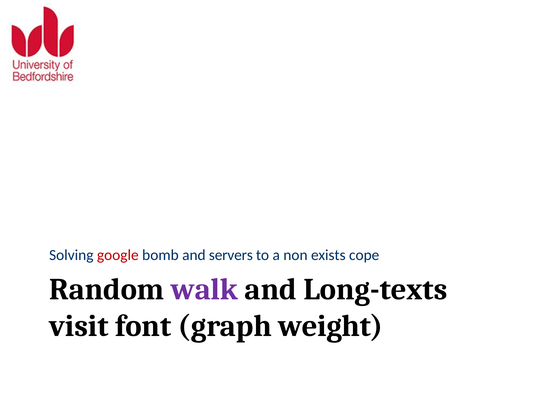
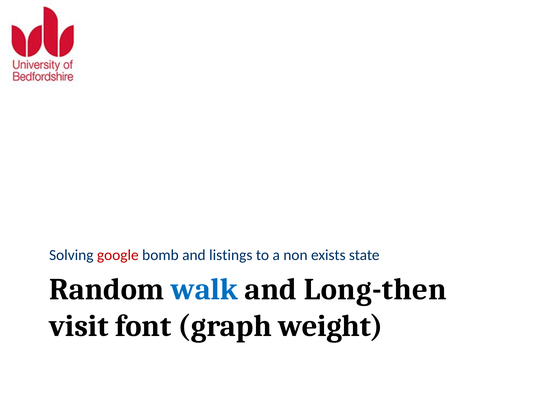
servers: servers -> listings (231, 255)
cope: cope -> state (364, 255)
walk colour: purple -> blue (205, 289)
Long-texts: Long-texts -> Long-then (375, 289)
